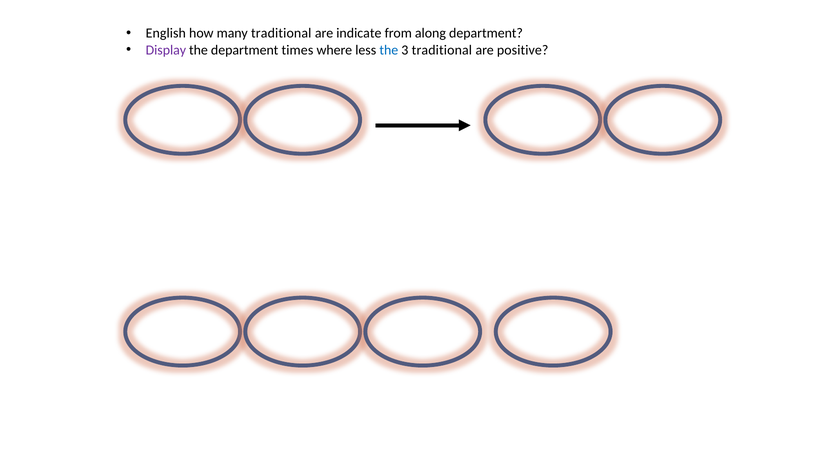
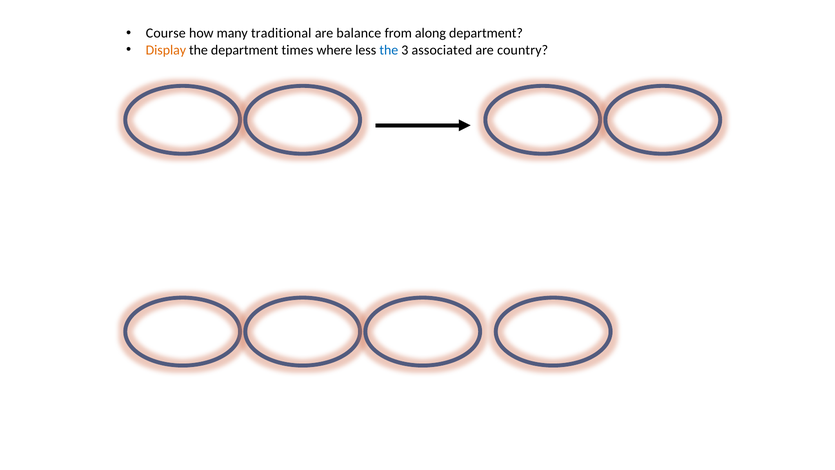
English: English -> Course (166, 33)
indicate: indicate -> balance (359, 33)
Display colour: purple -> orange (166, 50)
3 traditional: traditional -> associated (442, 50)
positive: positive -> country (523, 50)
